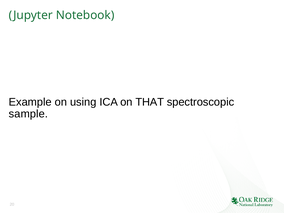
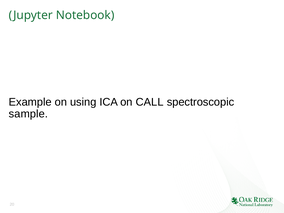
THAT: THAT -> CALL (150, 102)
